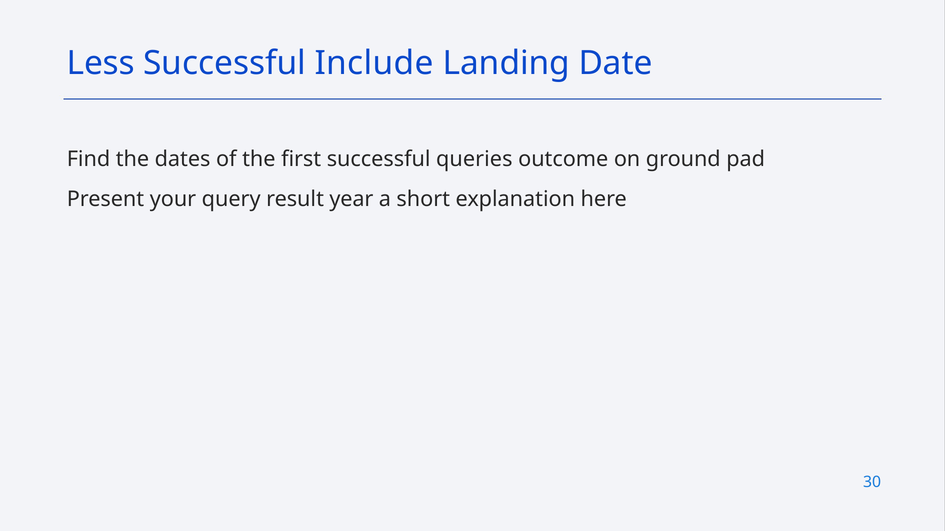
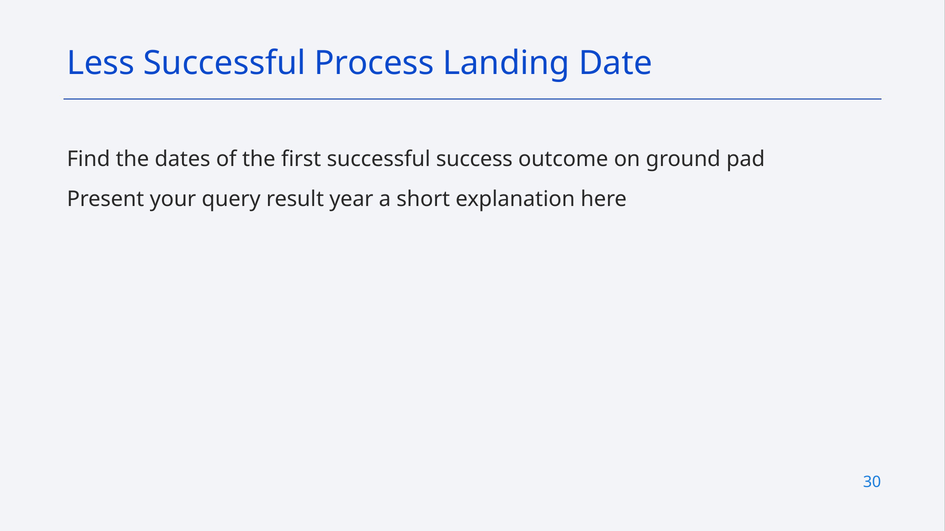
Include: Include -> Process (374, 63)
queries: queries -> success (474, 160)
